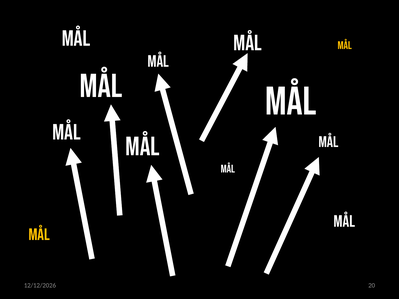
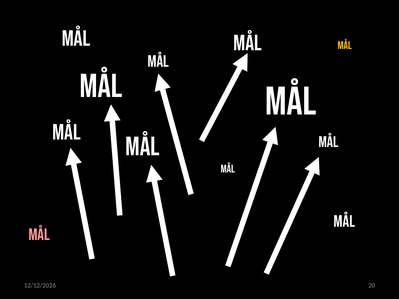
MÅL colour: yellow -> pink (39, 235)
